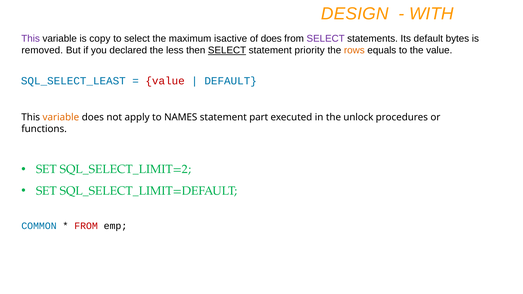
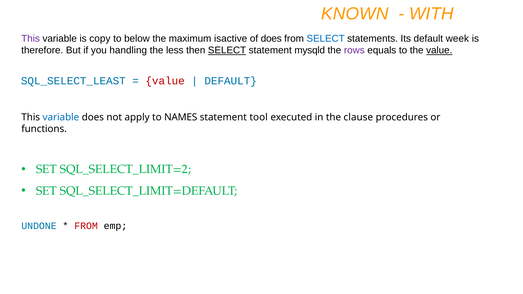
DESIGN: DESIGN -> KNOWN (355, 14)
to select: select -> below (137, 39)
SELECT colour: purple -> blue (326, 39)
bytes: bytes -> week (457, 39)
removed: removed -> therefore (42, 50)
declared: declared -> handling (128, 50)
priority: priority -> mysqld (310, 50)
rows colour: orange -> purple (354, 50)
value underline: none -> present (439, 50)
variable colour: orange -> blue (61, 117)
part: part -> tool (259, 117)
unlock: unlock -> clause (358, 117)
COMMON: COMMON -> UNDONE (39, 226)
